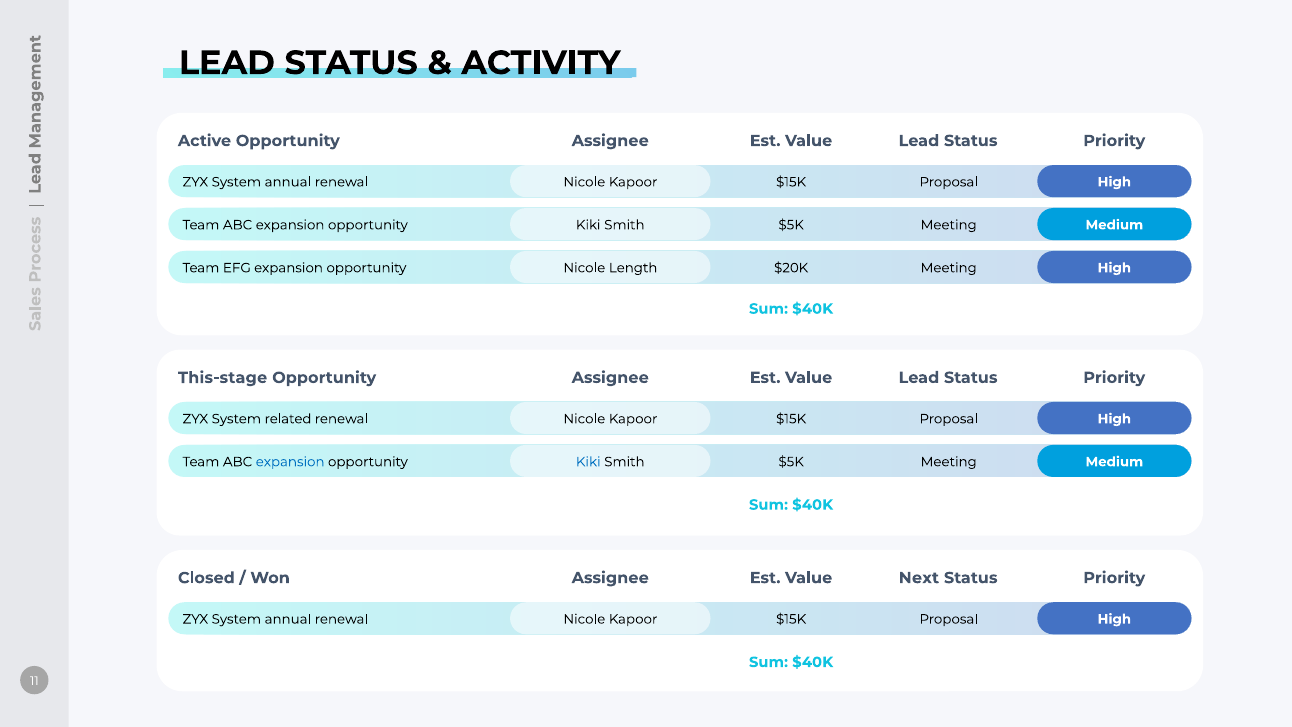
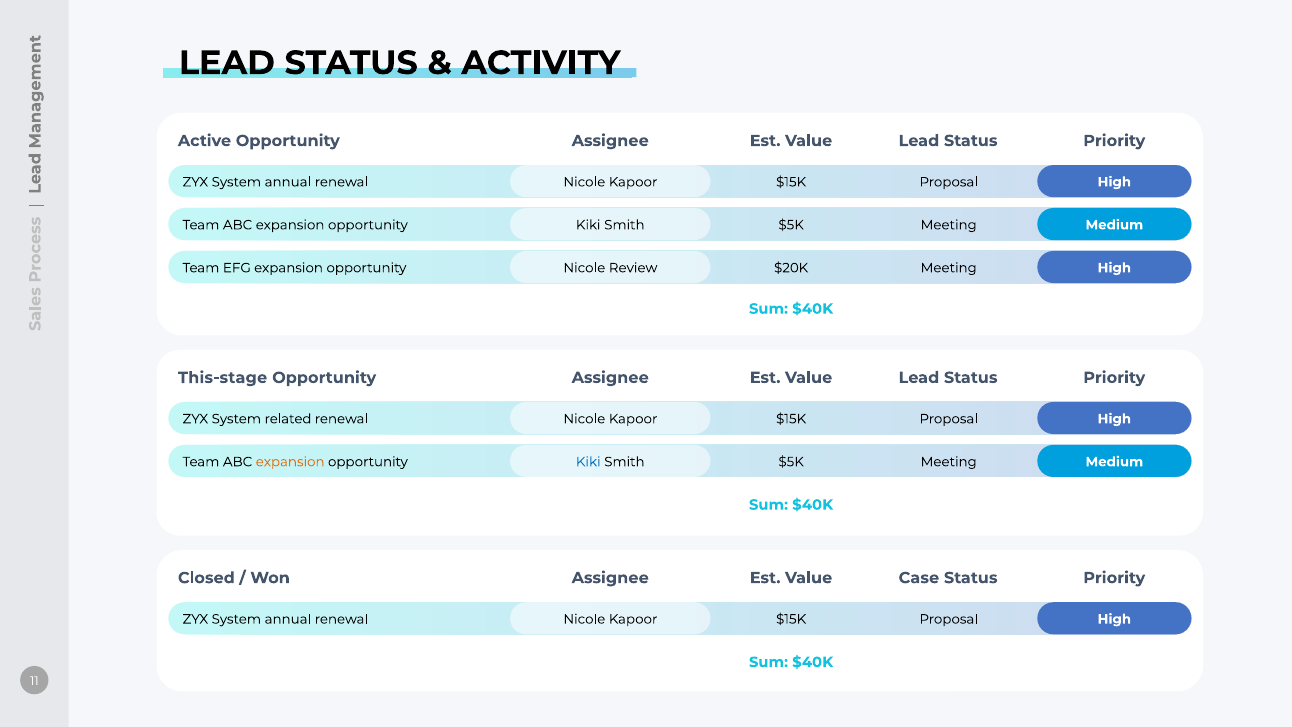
Length: Length -> Review (633, 268)
expansion colour: blue -> orange (290, 462)
Next: Next -> Case (919, 578)
